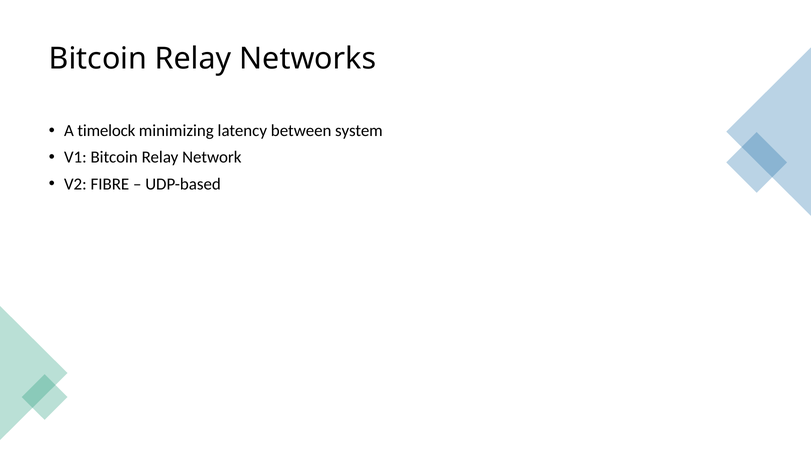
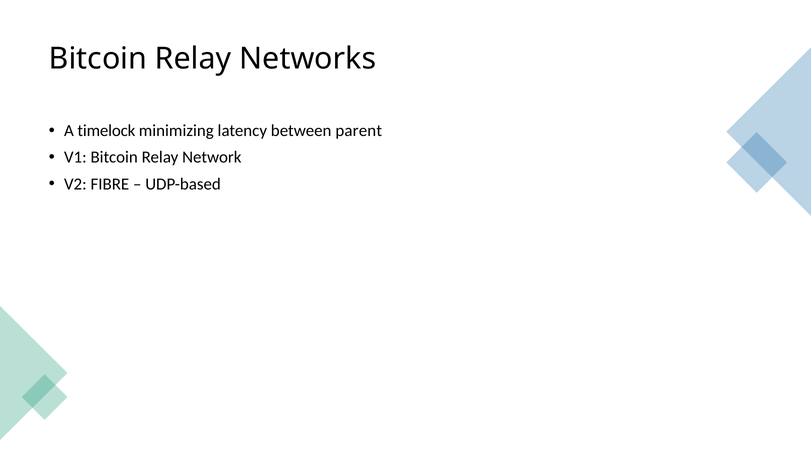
system: system -> parent (359, 131)
